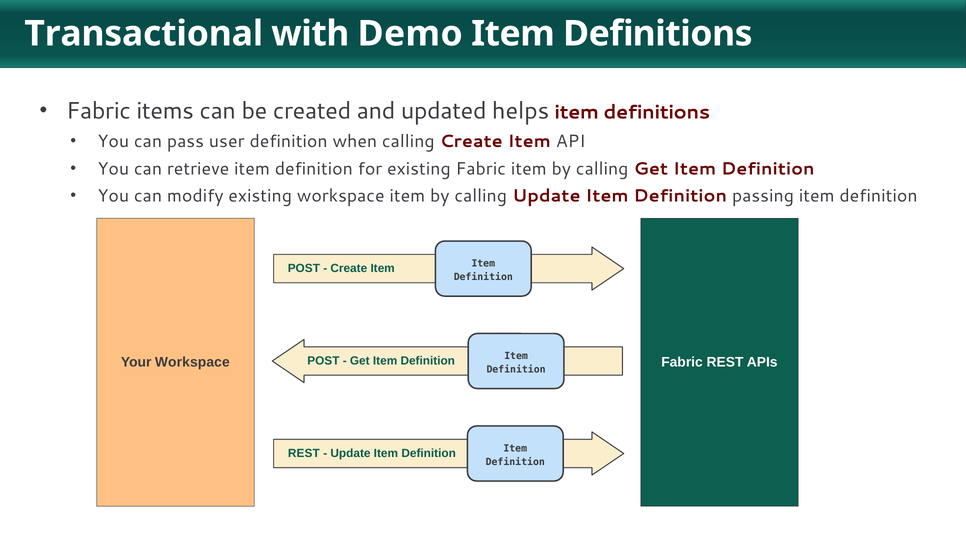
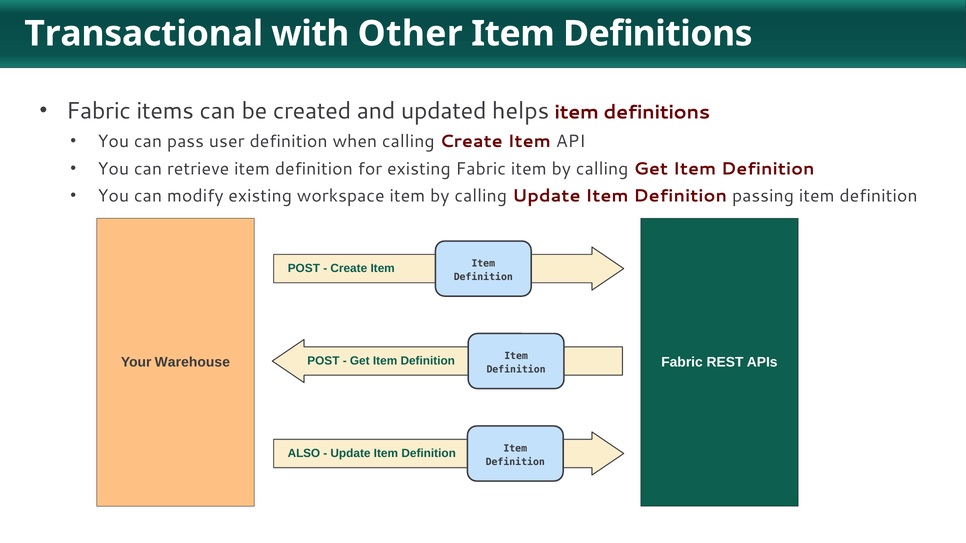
Demo: Demo -> Other (410, 34)
Your Workspace: Workspace -> Warehouse (192, 362)
REST: REST -> ALSO (304, 454)
